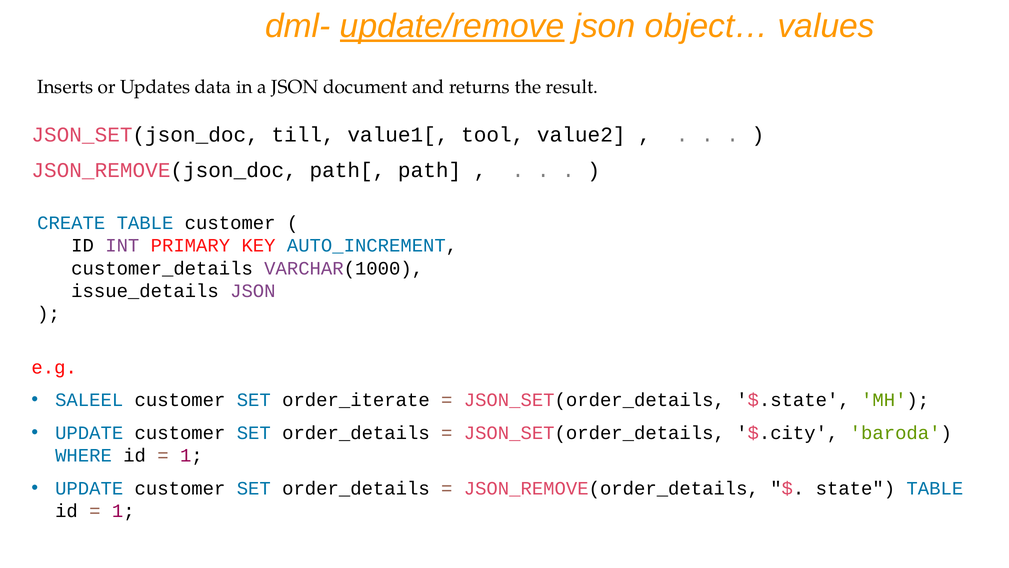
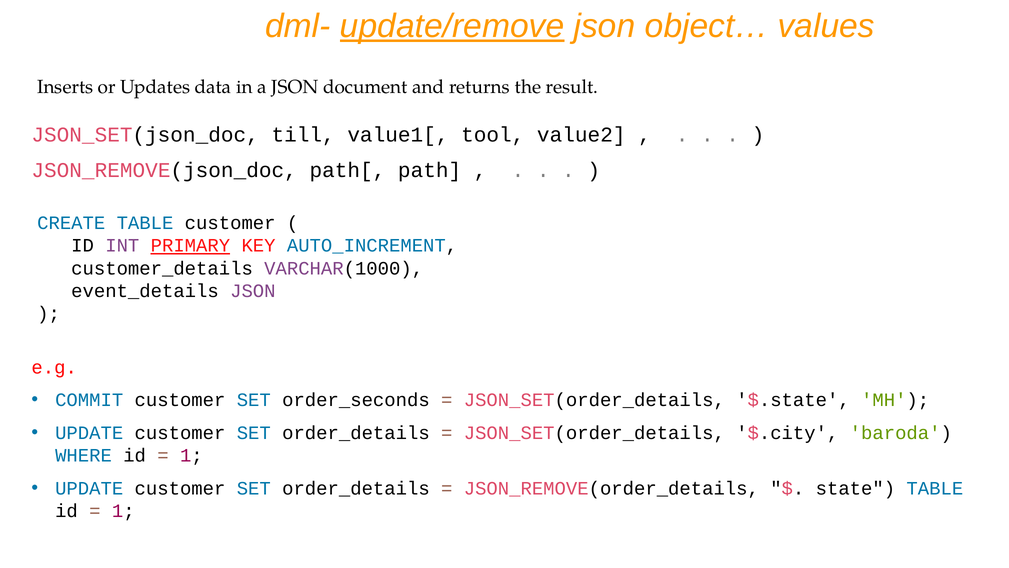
PRIMARY underline: none -> present (190, 245)
issue_details: issue_details -> event_details (145, 291)
SALEEL: SALEEL -> COMMIT (89, 400)
order_iterate: order_iterate -> order_seconds (356, 400)
